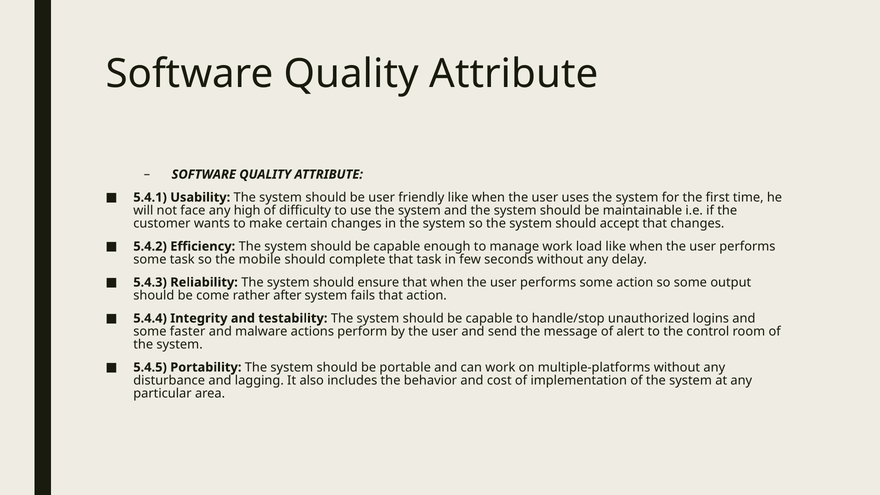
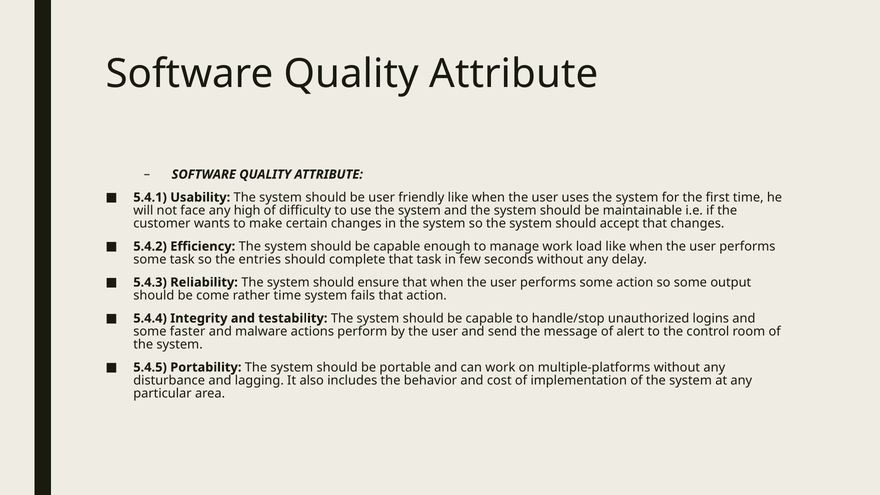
mobile: mobile -> entries (260, 259)
rather after: after -> time (287, 295)
